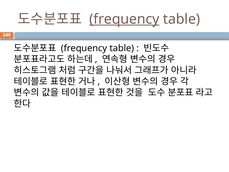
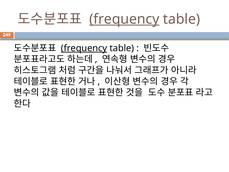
frequency underline: none -> present (84, 48)
